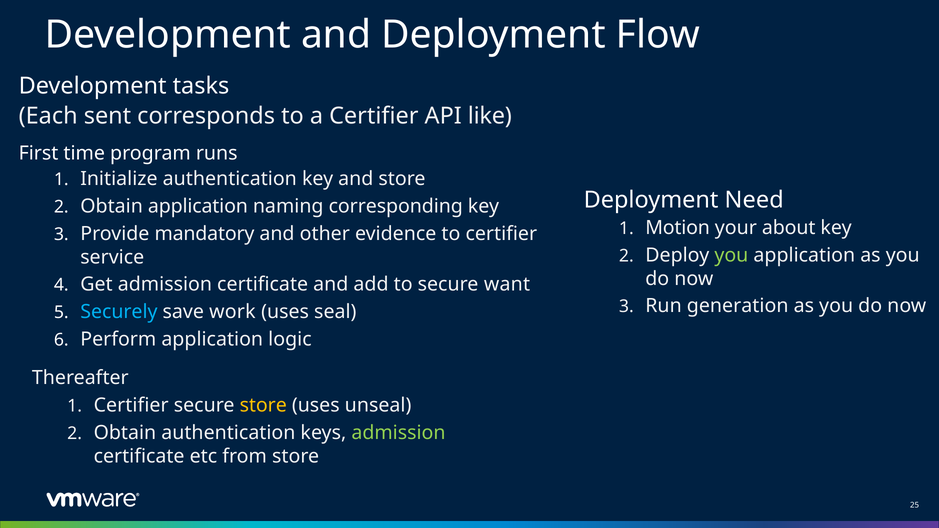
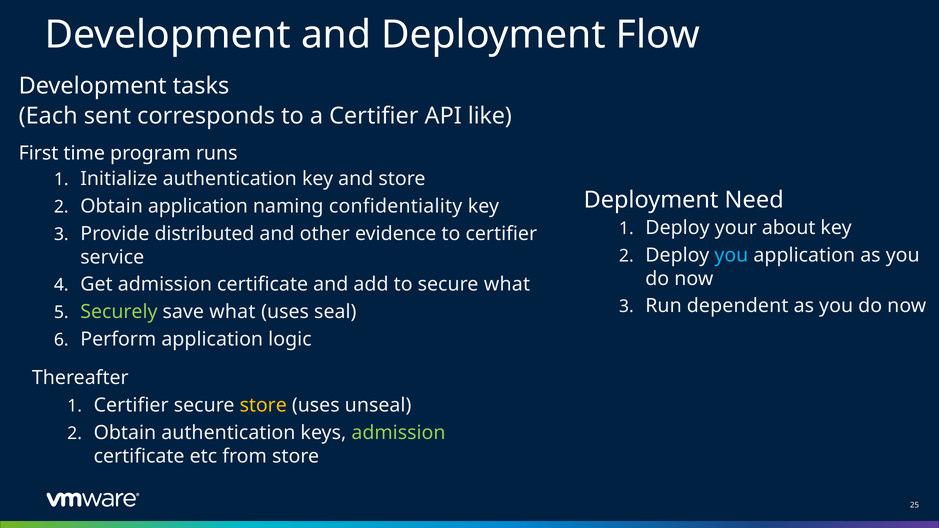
corresponding: corresponding -> confidentiality (396, 206)
Motion: Motion -> Deploy (677, 228)
mandatory: mandatory -> distributed (204, 234)
you colour: light green -> light blue (731, 255)
secure want: want -> what (507, 285)
generation: generation -> dependent (738, 306)
Securely colour: light blue -> light green (119, 312)
save work: work -> what (232, 312)
